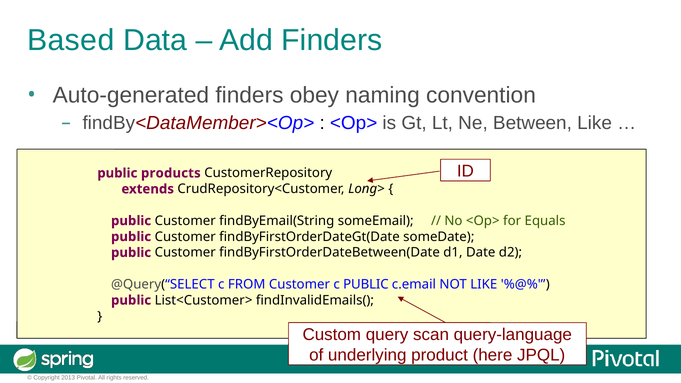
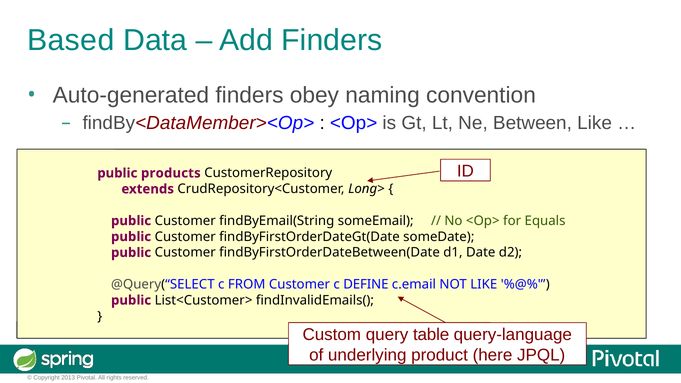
c PUBLIC: PUBLIC -> DEFINE (366, 284)
scan: scan -> table (431, 335)
